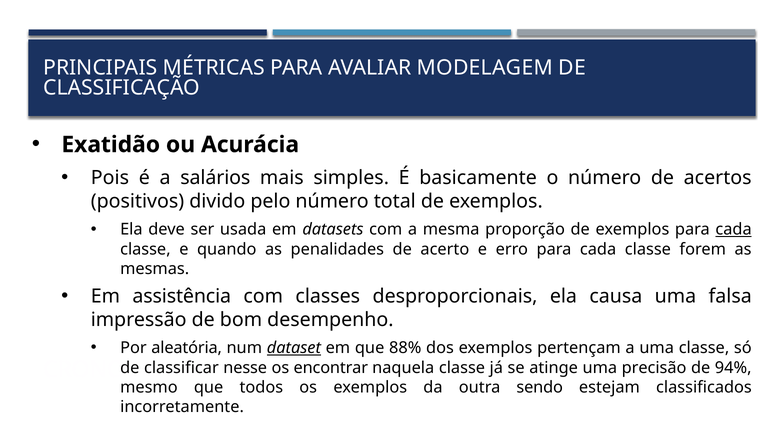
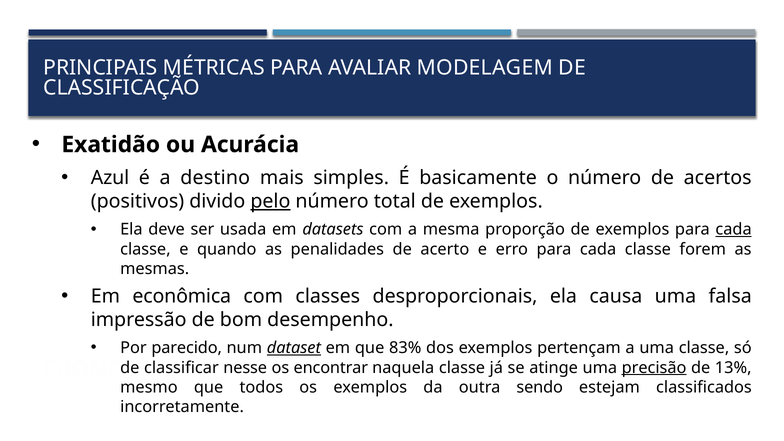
Pois: Pois -> Azul (110, 178)
salários: salários -> destino (215, 178)
pelo underline: none -> present (270, 201)
assistência: assistência -> econômica (182, 296)
aleatória: aleatória -> parecido (187, 348)
88%: 88% -> 83% (405, 348)
precisão underline: none -> present (654, 368)
94%: 94% -> 13% (733, 368)
